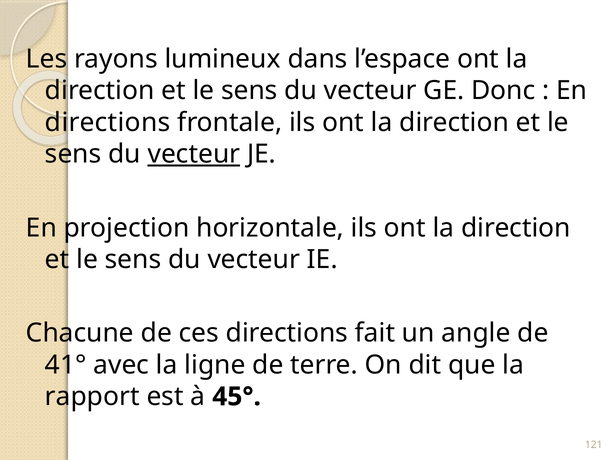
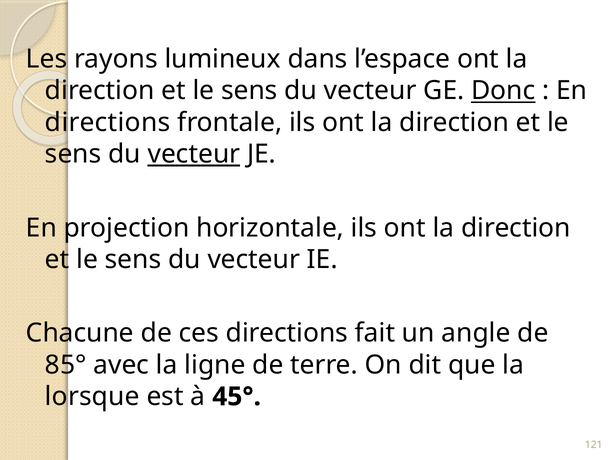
Donc underline: none -> present (503, 91)
41°: 41° -> 85° (66, 365)
rapport: rapport -> lorsque (92, 397)
